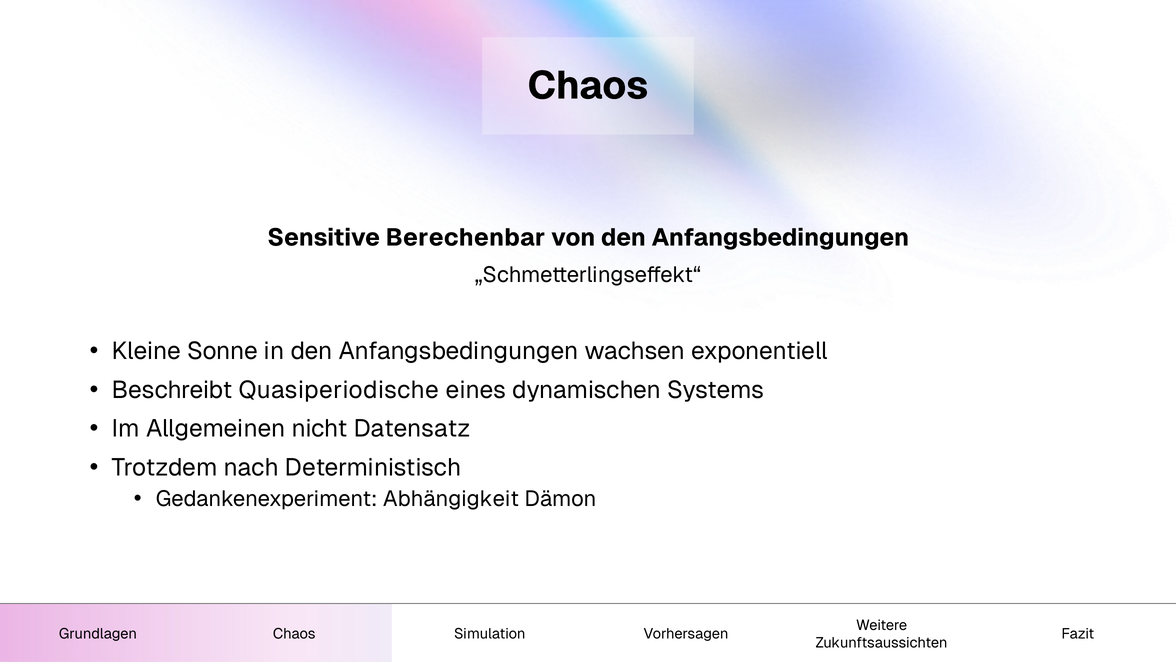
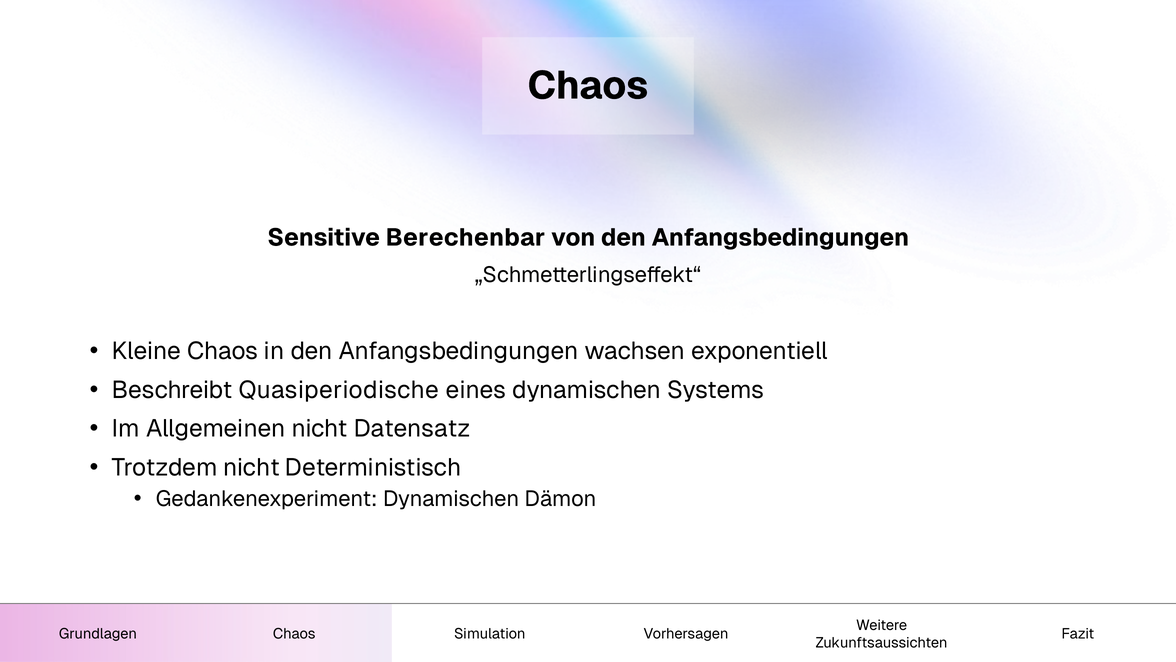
Kleine Sonne: Sonne -> Chaos (223, 351)
Trotzdem nach: nach -> nicht (251, 467)
Gedankenexperiment Abhängigkeit: Abhängigkeit -> Dynamischen (451, 498)
